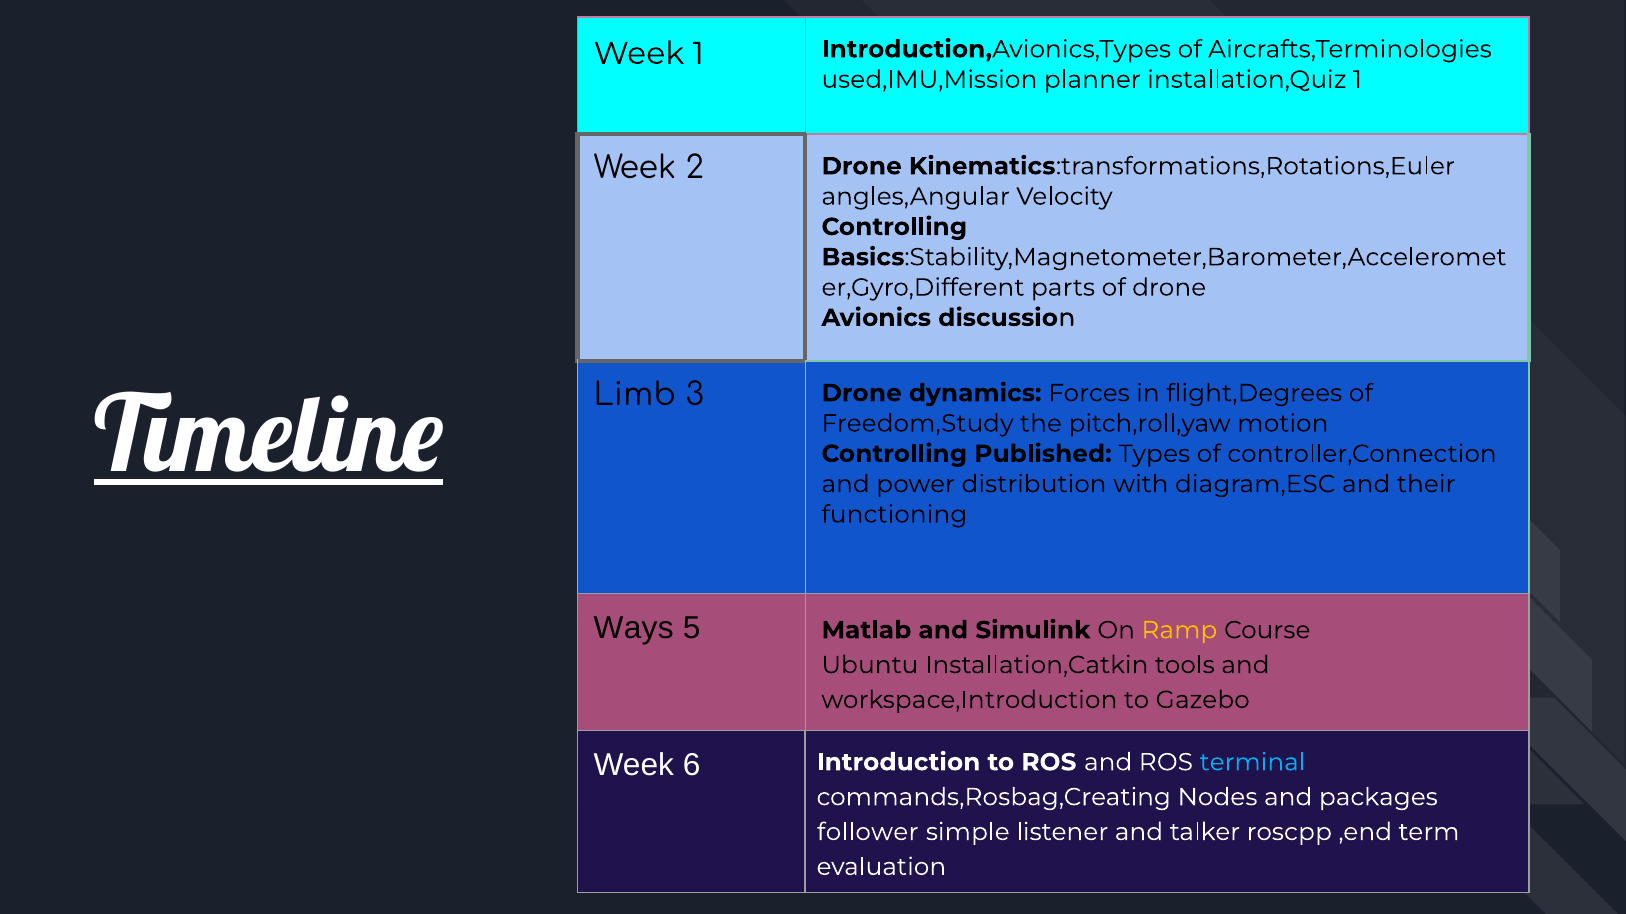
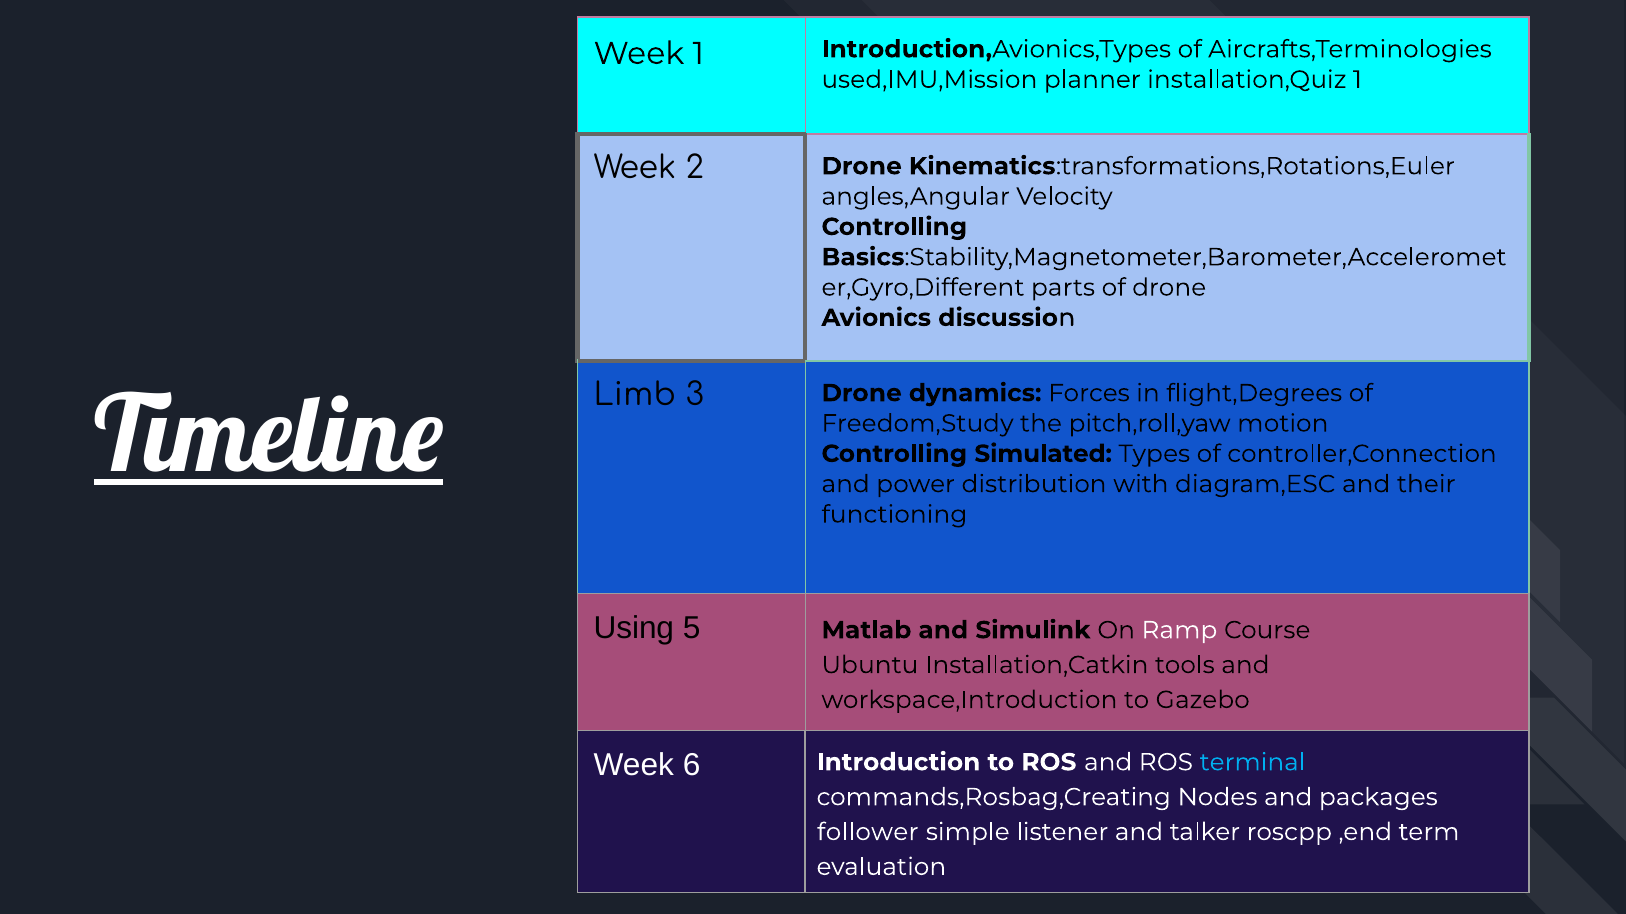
Published: Published -> Simulated (1043, 454)
Ways: Ways -> Using (634, 628)
Ramp colour: yellow -> white (1179, 631)
